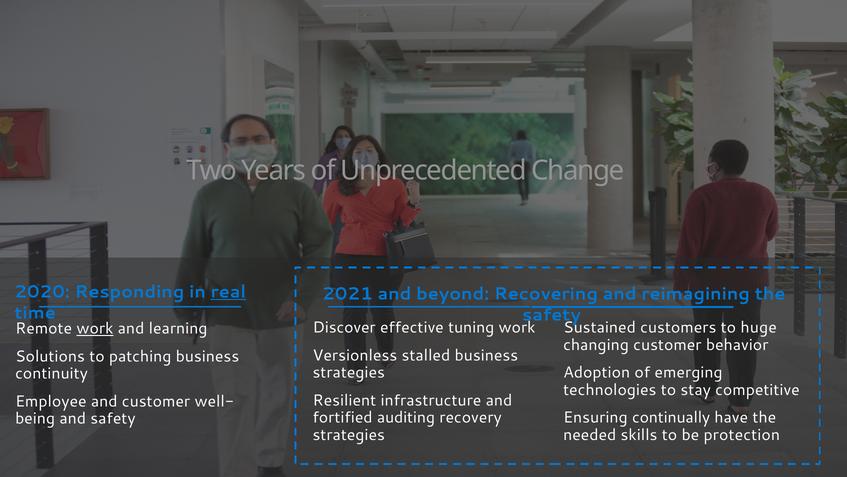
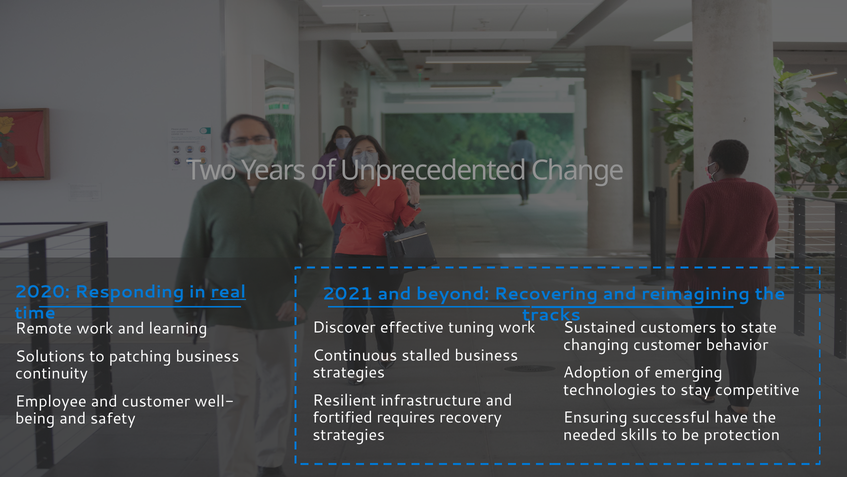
safety: safety -> tracks (551, 315)
huge: huge -> state (759, 327)
work underline: present -> none (95, 328)
Versionless: Versionless -> Continuous (355, 355)
auditing: auditing -> requires (406, 417)
continually: continually -> successful (671, 417)
